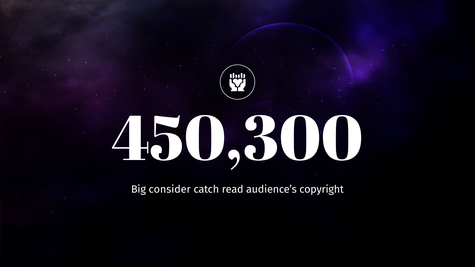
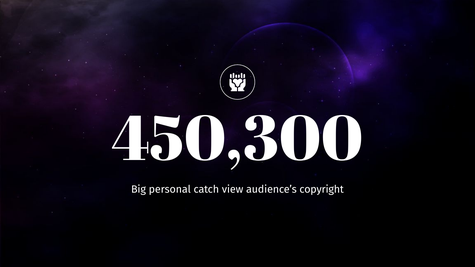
consider: consider -> personal (170, 190)
read: read -> view (233, 190)
